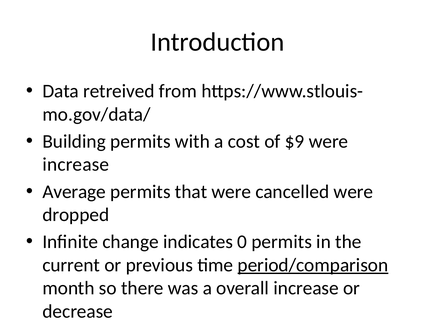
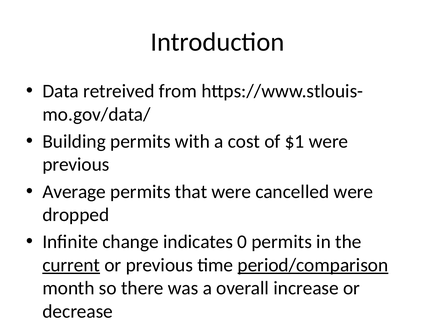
$9: $9 -> $1 (295, 142)
increase: increase -> previous (76, 165)
current underline: none -> present (71, 265)
